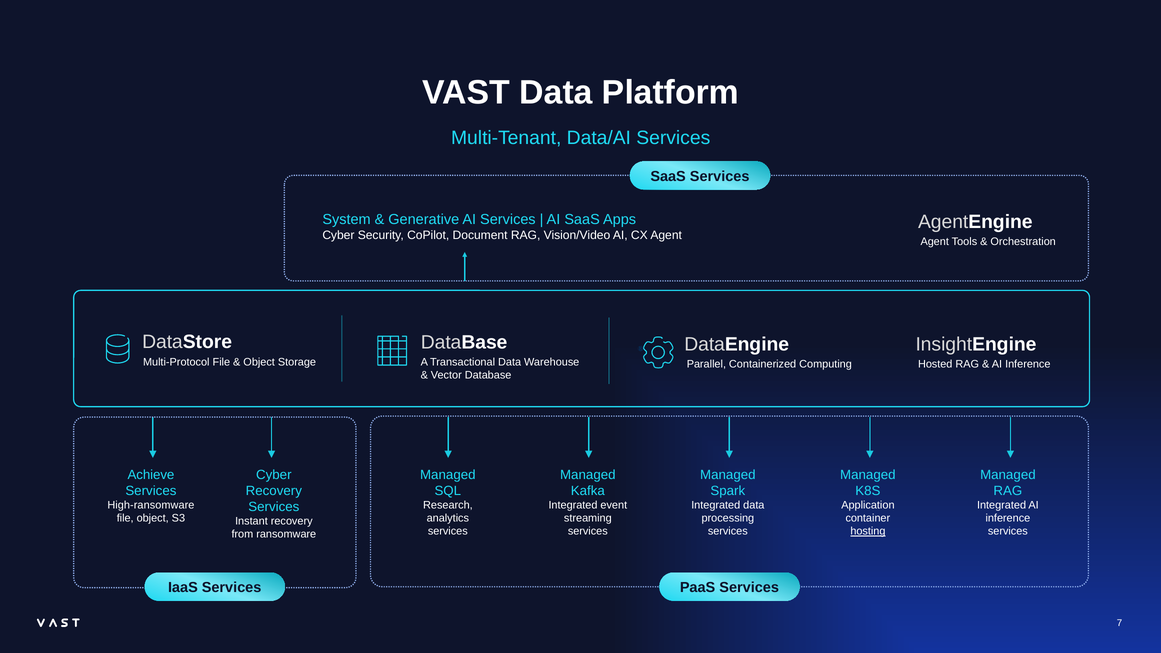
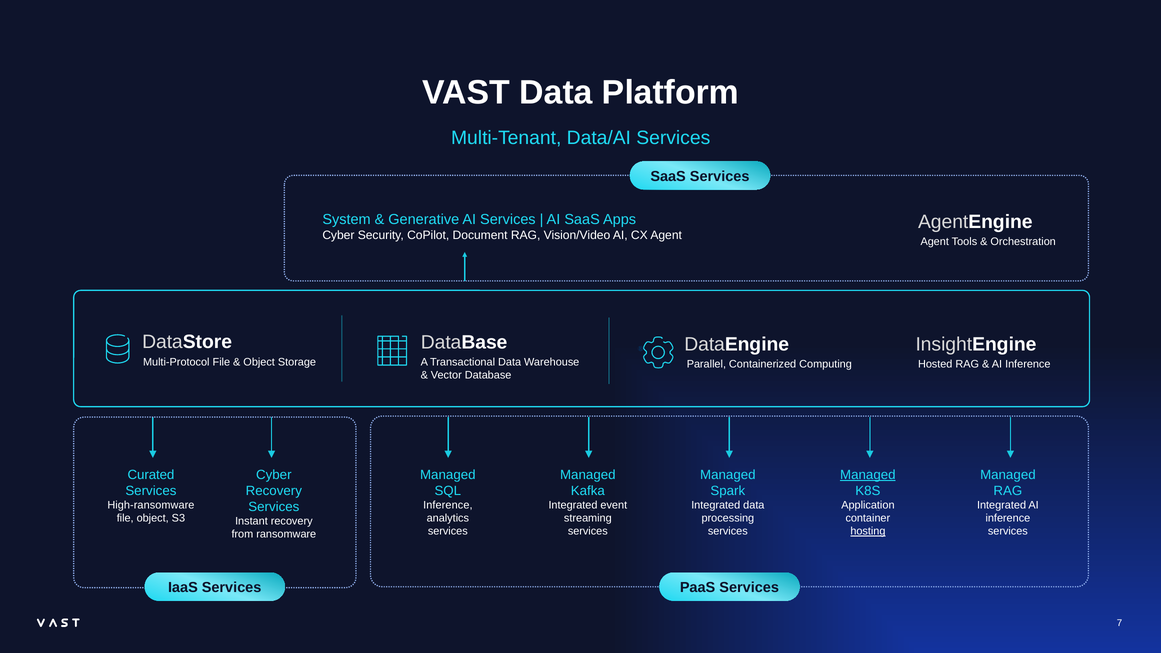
Achieve: Achieve -> Curated (151, 475)
Managed underline: none -> present (868, 475)
Research: Research -> Inference (448, 505)
